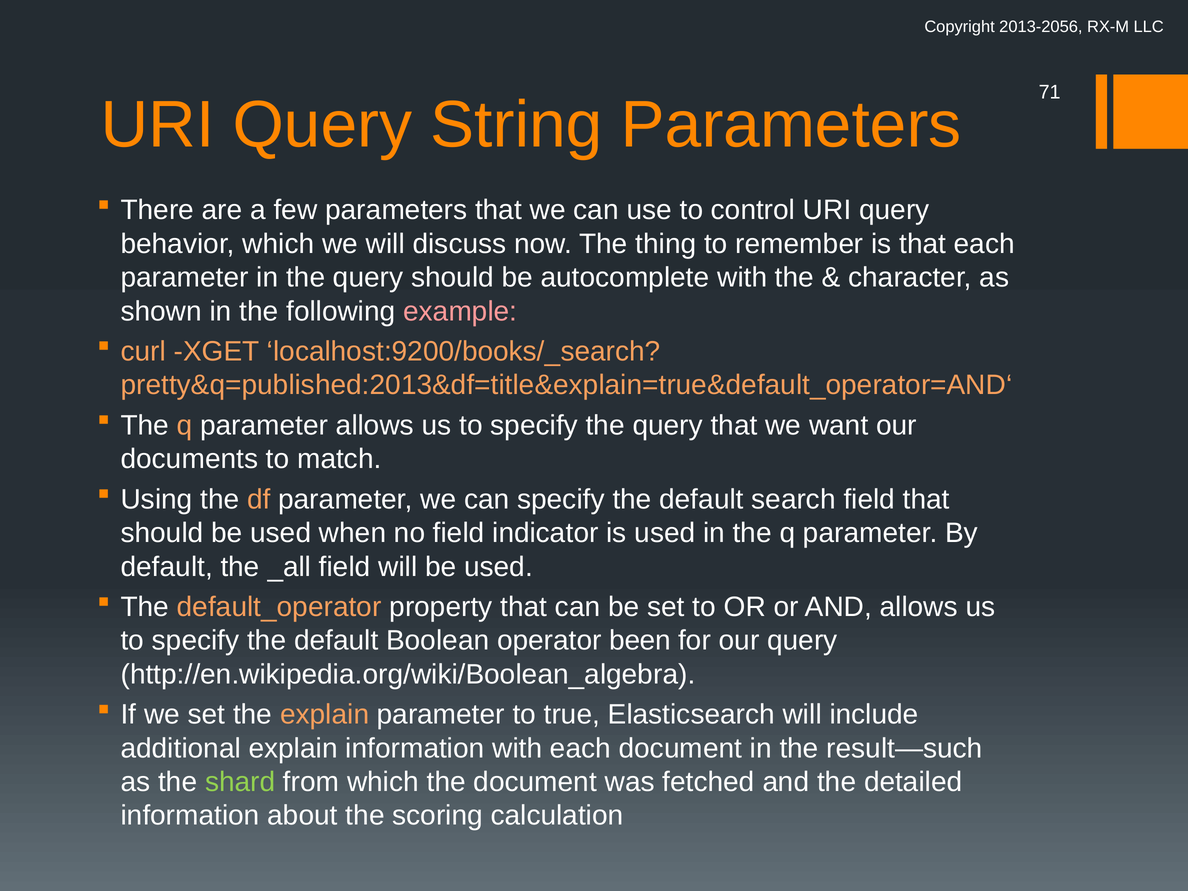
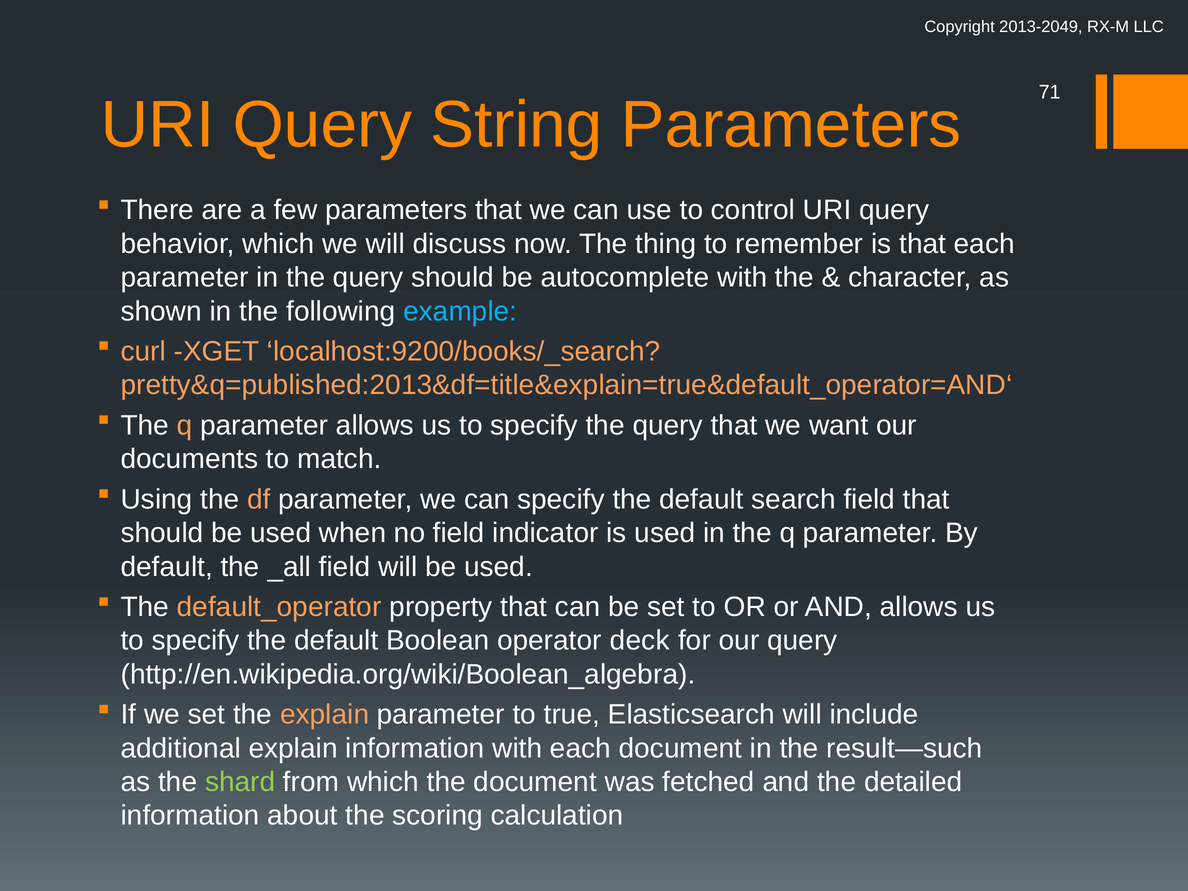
2013-2056: 2013-2056 -> 2013-2049 (1041, 27)
example colour: pink -> light blue (460, 311)
been: been -> deck (640, 641)
